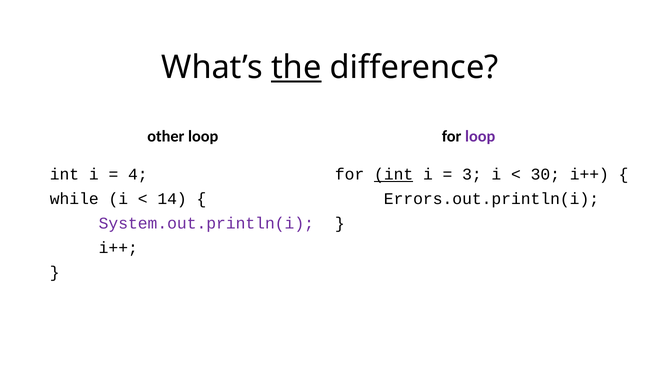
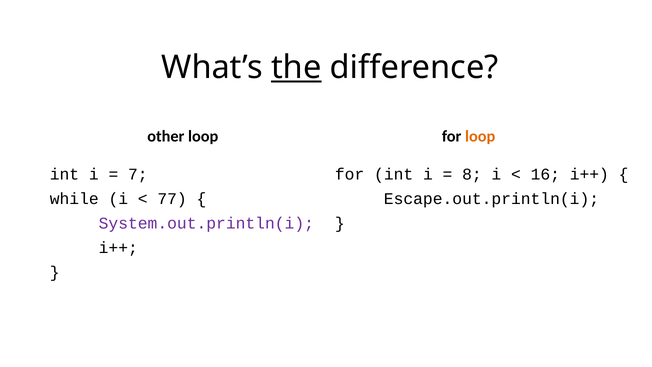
loop colour: purple -> orange (480, 136)
4: 4 -> 7 (138, 174)
int underline: present -> none (394, 174)
3: 3 -> 8 (472, 174)
30: 30 -> 16 (545, 174)
14: 14 -> 77 (172, 199)
Errors.out.println(i: Errors.out.println(i -> Escape.out.println(i (491, 199)
